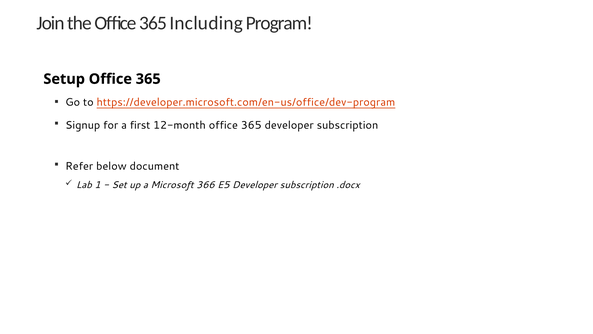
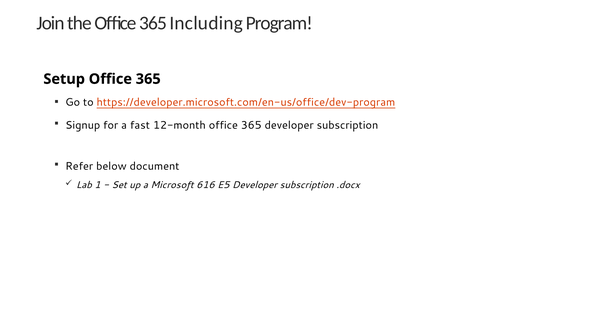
first: first -> fast (140, 125)
366: 366 -> 616 (205, 185)
